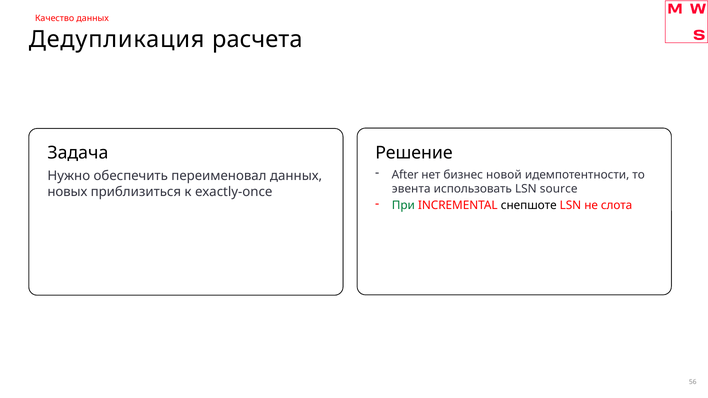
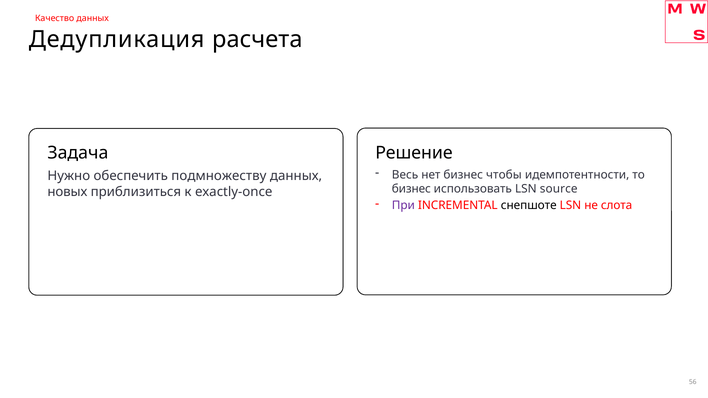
After: After -> Весь (405, 175)
новой: новой -> чтобы (504, 175)
переименовал: переименовал -> подмножеству (219, 176)
эвента: эвента -> бизнес (411, 189)
При colour: green -> purple (403, 206)
